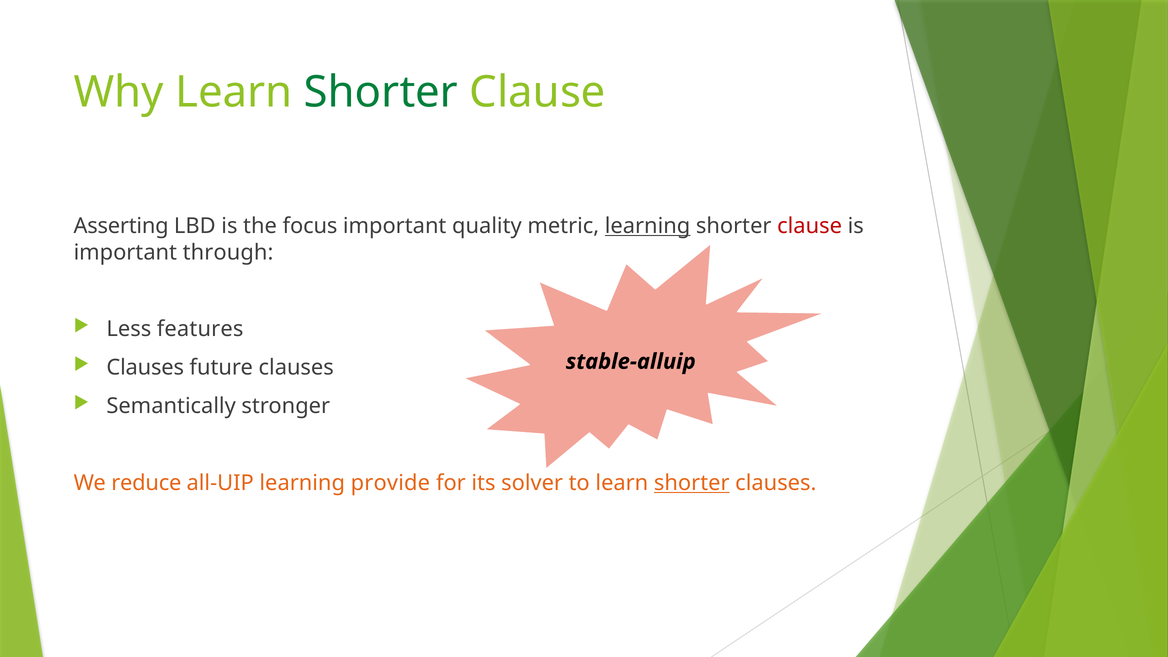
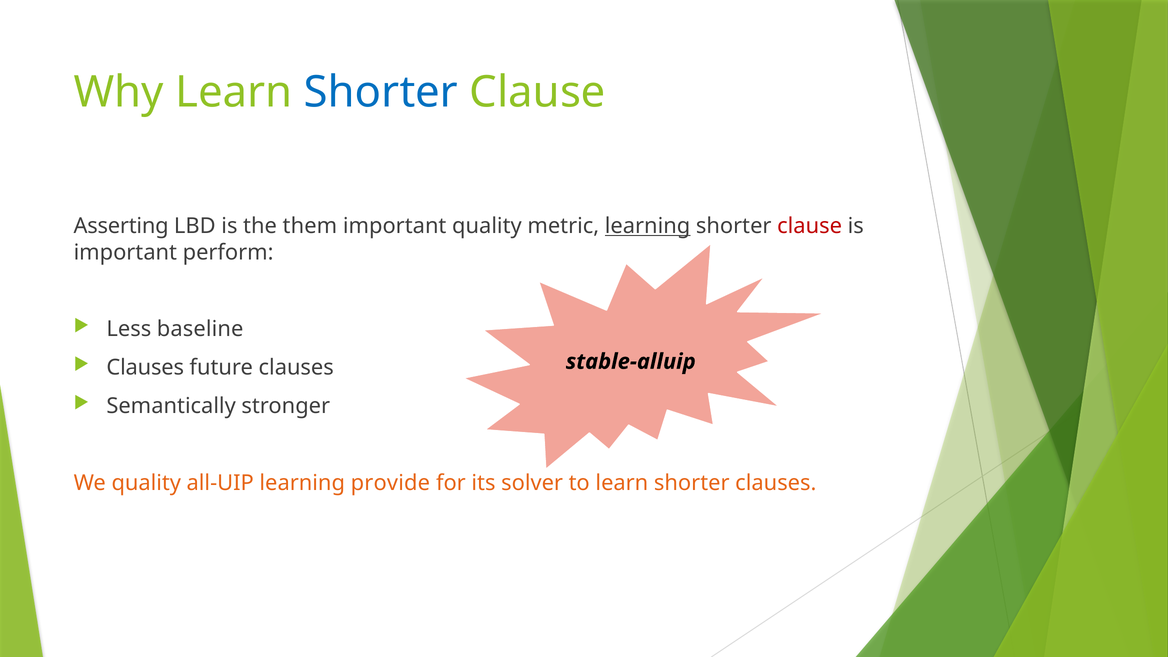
Shorter colour: green -> blue (381, 92)
focus: focus -> them (310, 226)
through: through -> perform (228, 252)
features: features -> baseline (200, 329)
We reduce: reduce -> quality (146, 483)
shorter underline: present -> none (692, 483)
